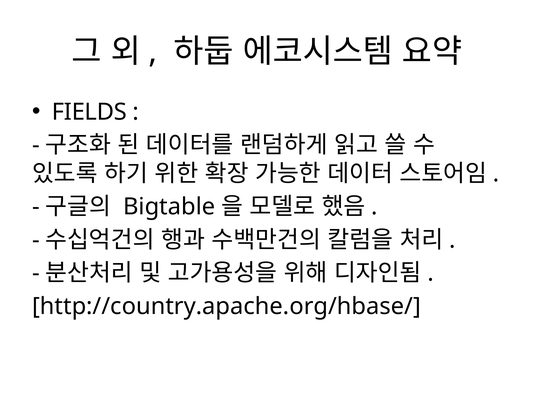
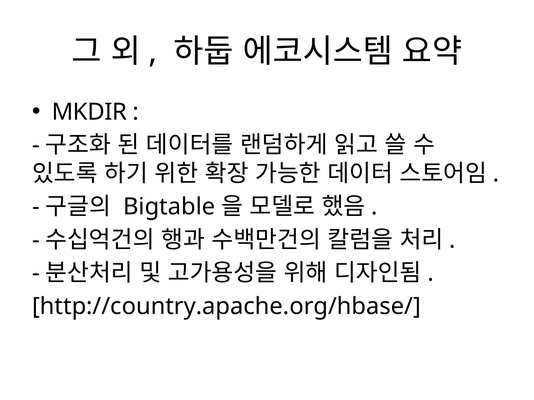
FIELDS: FIELDS -> MKDIR (89, 112)
